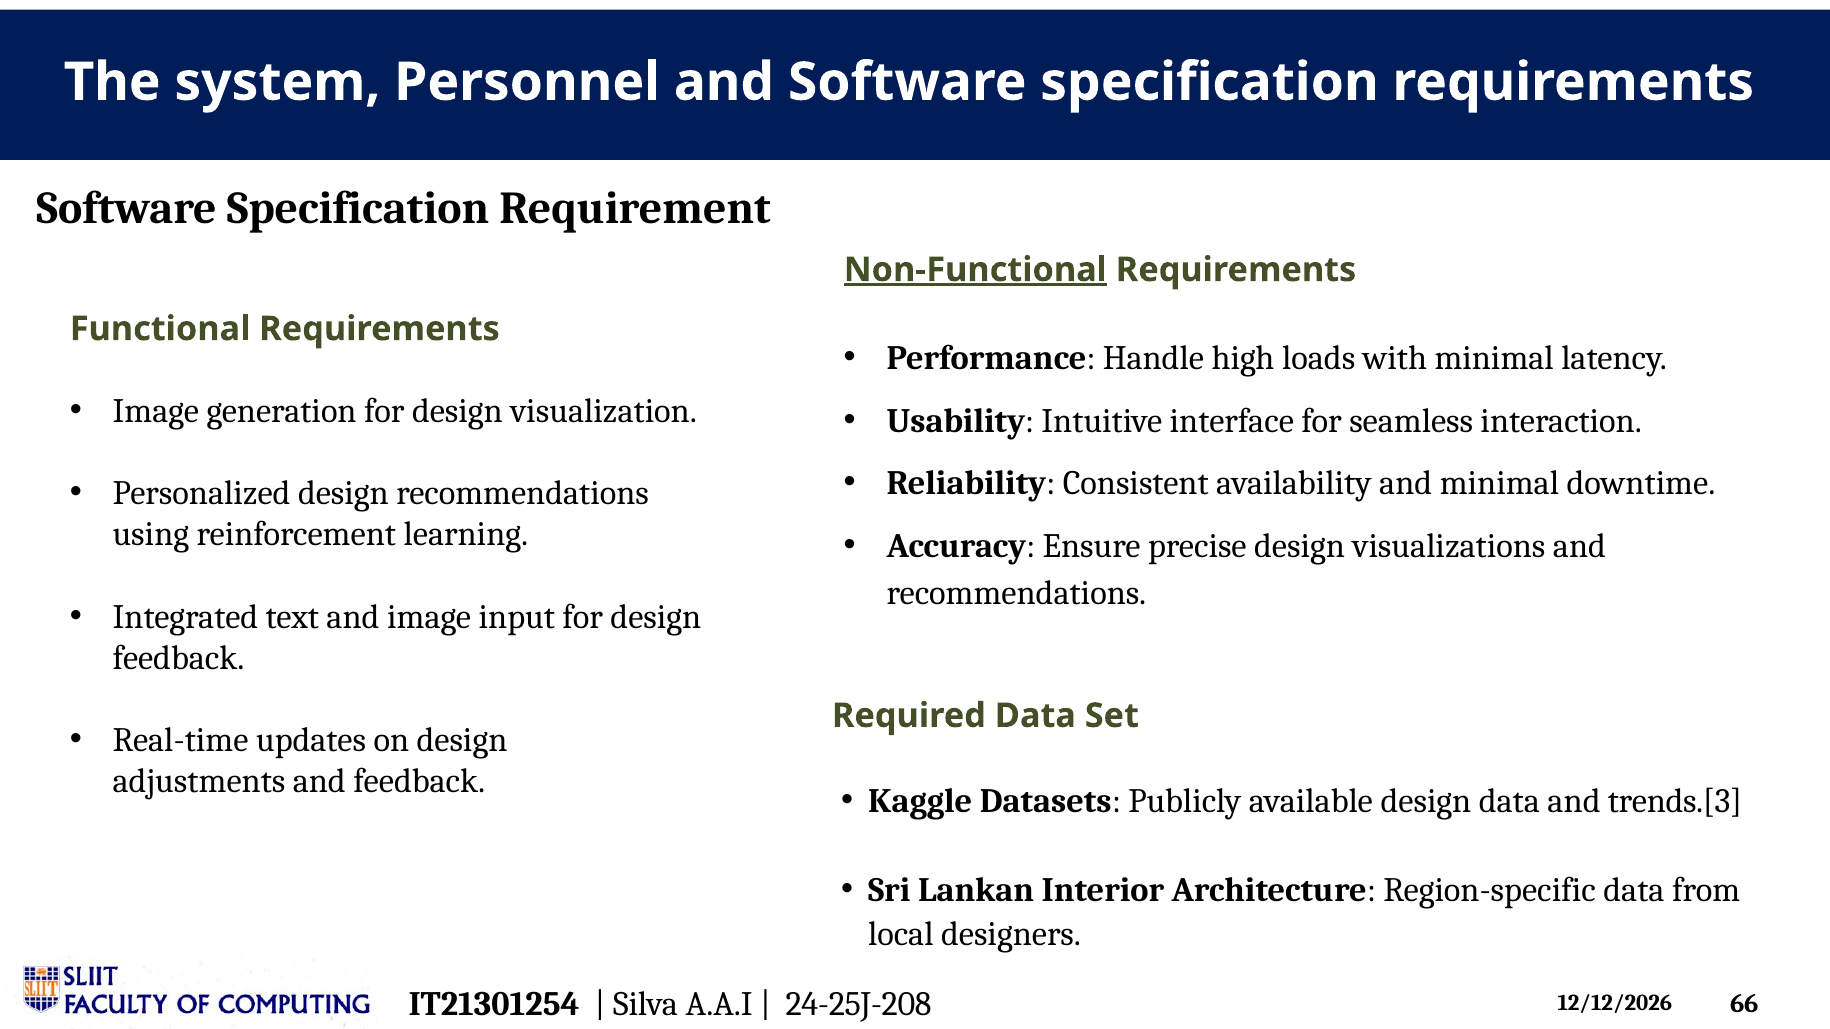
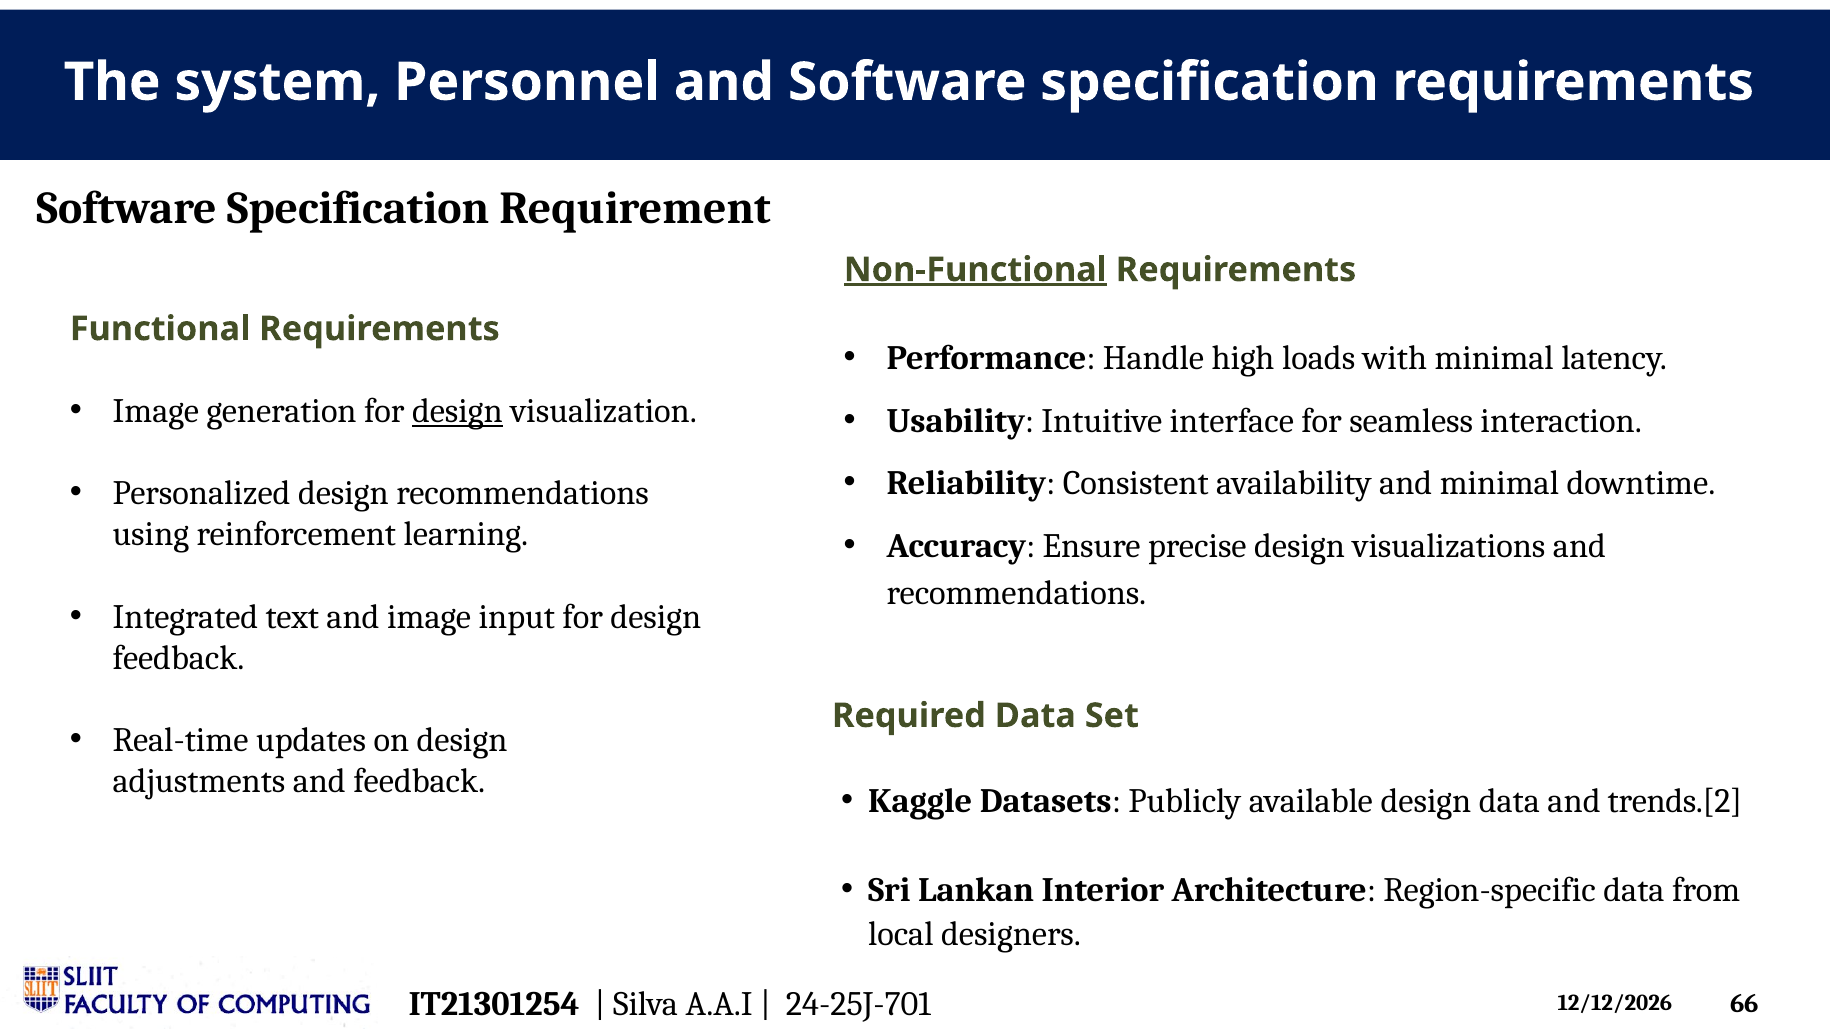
design underline: none -> present (457, 411)
trends.[3: trends.[3 -> trends.[2 (1675, 802)
24-25J-208: 24-25J-208 -> 24-25J-701 (858, 1004)
